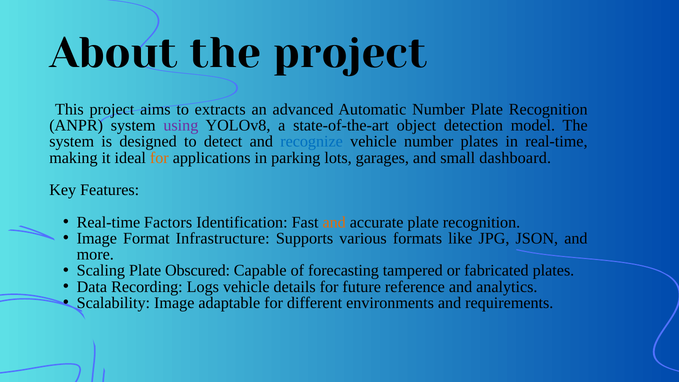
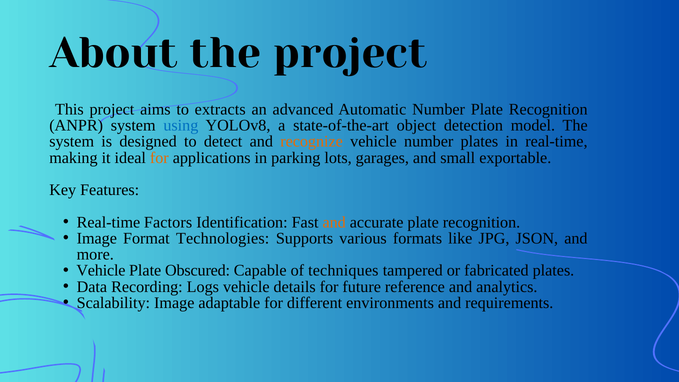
using colour: purple -> blue (181, 126)
recognize colour: blue -> orange (312, 142)
dashboard: dashboard -> exportable (515, 158)
Infrastructure: Infrastructure -> Technologies (223, 238)
Scaling: Scaling -> Vehicle (101, 271)
forecasting: forecasting -> techniques (343, 271)
